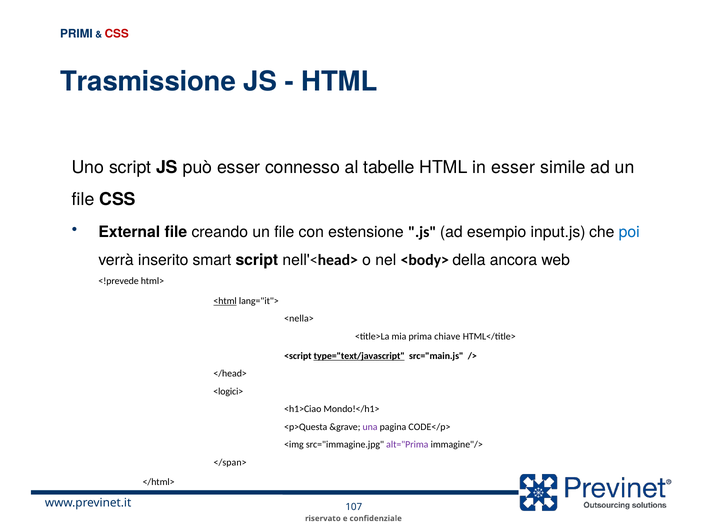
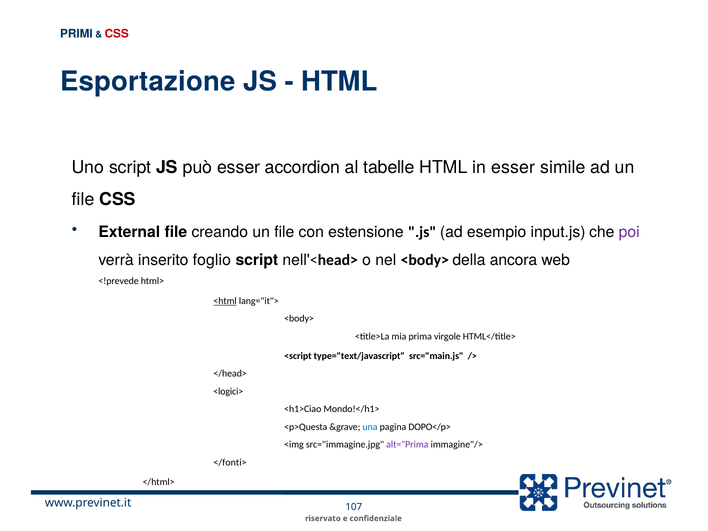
Trasmissione: Trasmissione -> Esportazione (148, 82)
connesso: connesso -> accordion (303, 168)
poi colour: blue -> purple (629, 232)
smart: smart -> foglio (212, 260)
<nella>: <nella> -> <body> (299, 319)
chiave: chiave -> virgole (447, 336)
type="text/javascript underline: present -> none (359, 356)
una colour: purple -> blue (370, 427)
CODE</p>: CODE</p> -> DOPO</p> (430, 427)
</span>: </span> -> </fonti> (230, 462)
